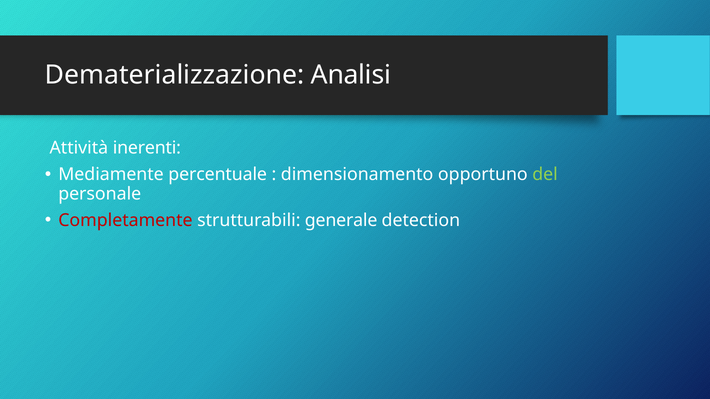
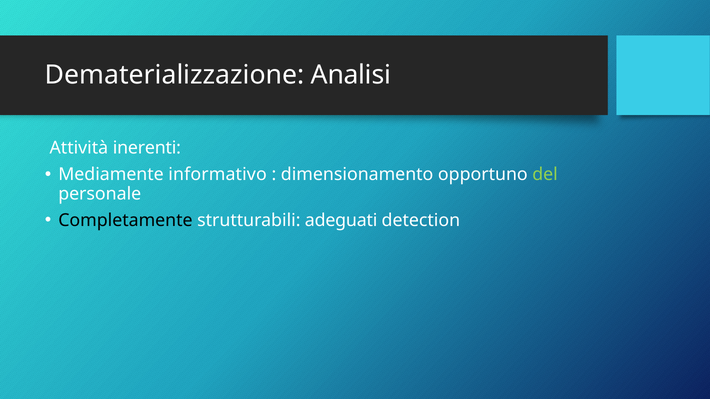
percentuale: percentuale -> informativo (218, 175)
Completamente colour: red -> black (125, 221)
generale: generale -> adeguati (341, 221)
